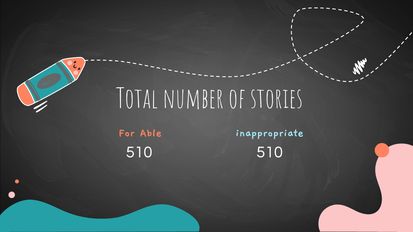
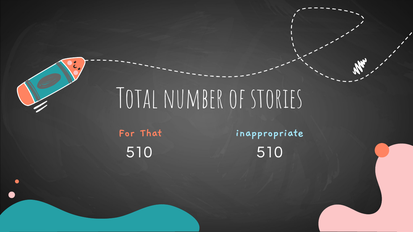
Able: Able -> That (151, 133)
